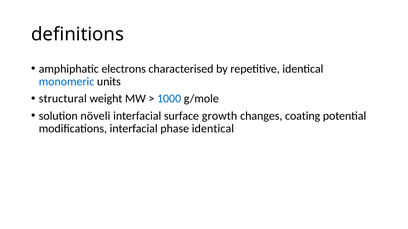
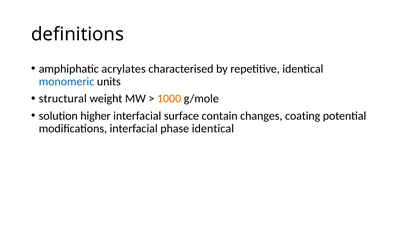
electrons: electrons -> acrylates (124, 69)
1000 colour: blue -> orange (169, 99)
növeli: növeli -> higher (96, 116)
growth: growth -> contain (220, 116)
